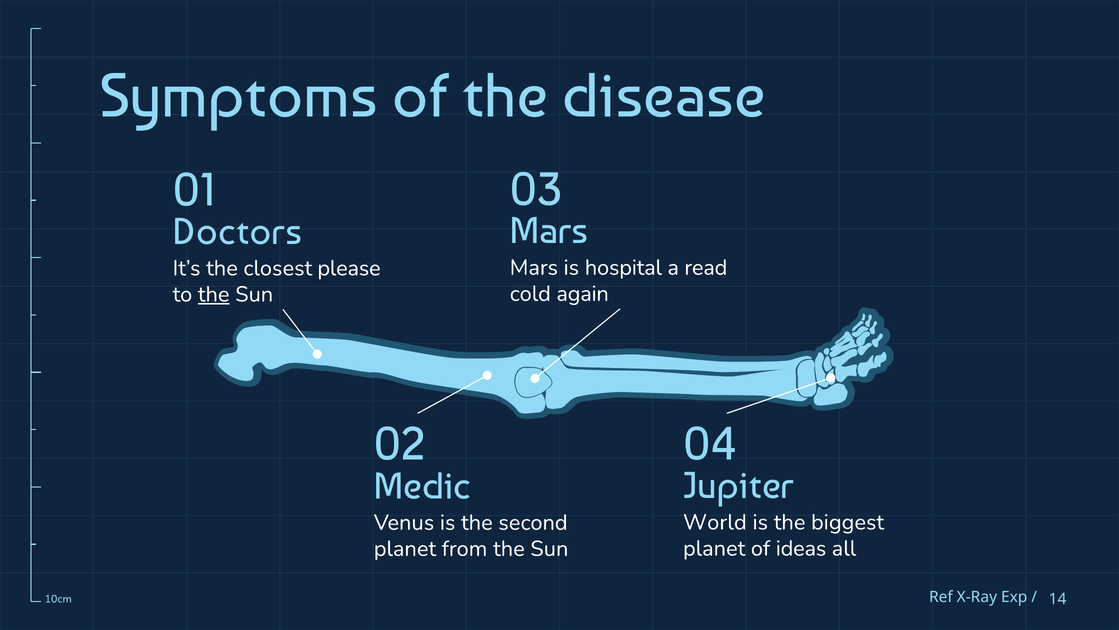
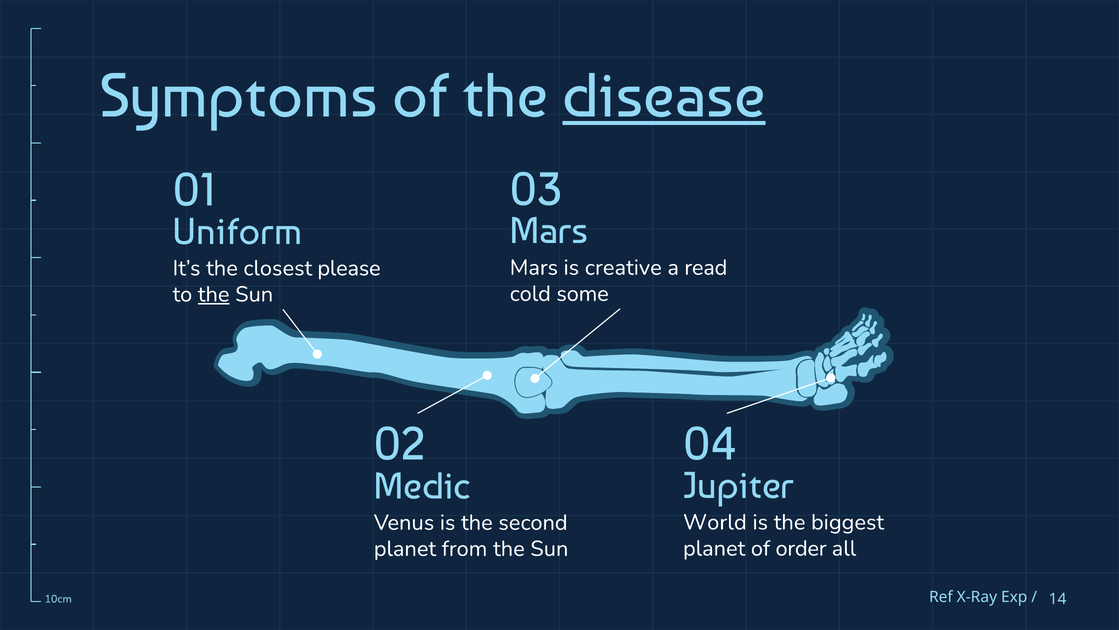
disease underline: none -> present (664, 96)
Doctors: Doctors -> Uniform (237, 232)
hospital: hospital -> creative (623, 267)
again: again -> some (583, 293)
ideas: ideas -> order (801, 548)
